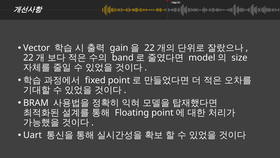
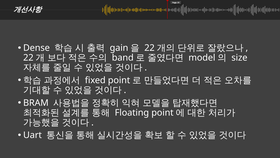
Vector: Vector -> Dense (37, 48)
